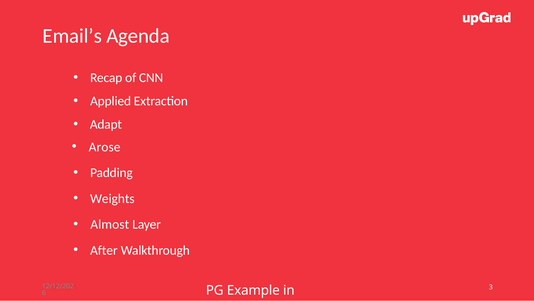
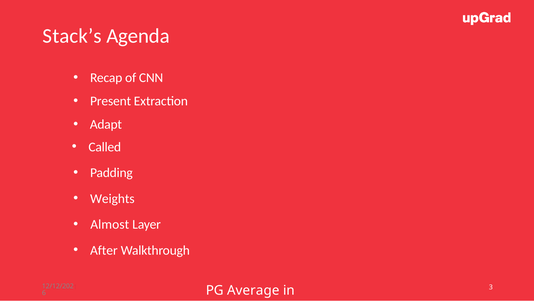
Email’s: Email’s -> Stack’s (72, 36)
Applied: Applied -> Present (111, 101)
Arose: Arose -> Called (105, 147)
Example: Example -> Average (253, 290)
